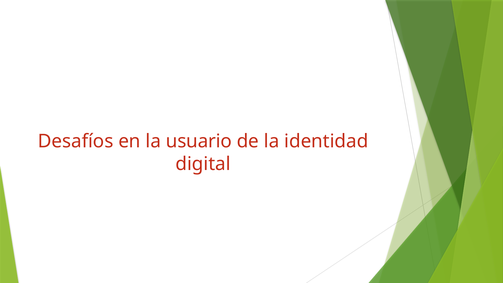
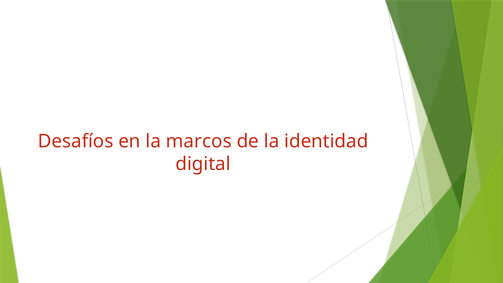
usuario: usuario -> marcos (199, 141)
